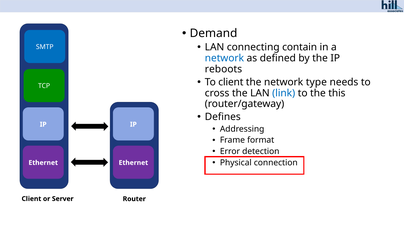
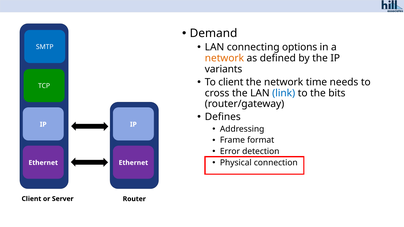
contain: contain -> options (300, 47)
network colour: blue -> orange (224, 58)
reboots: reboots -> variants (224, 69)
type: type -> time (316, 82)
this: this -> bits (337, 93)
